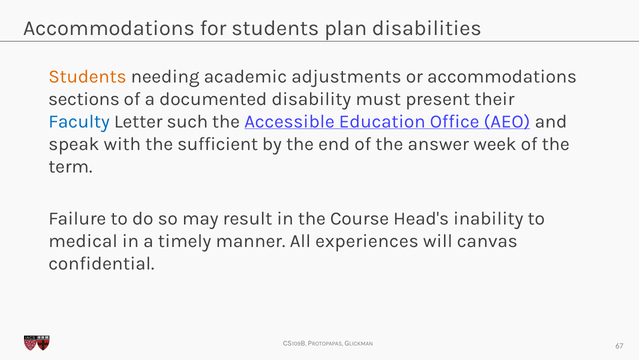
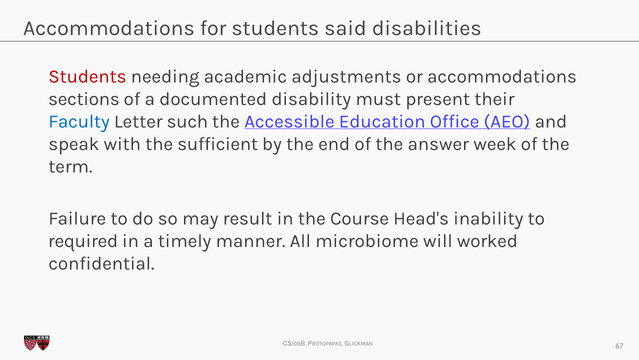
plan: plan -> said (345, 28)
Students colour: orange -> red (87, 77)
medical: medical -> required (83, 241)
experiences: experiences -> microbiome (367, 241)
canvas: canvas -> worked (487, 241)
